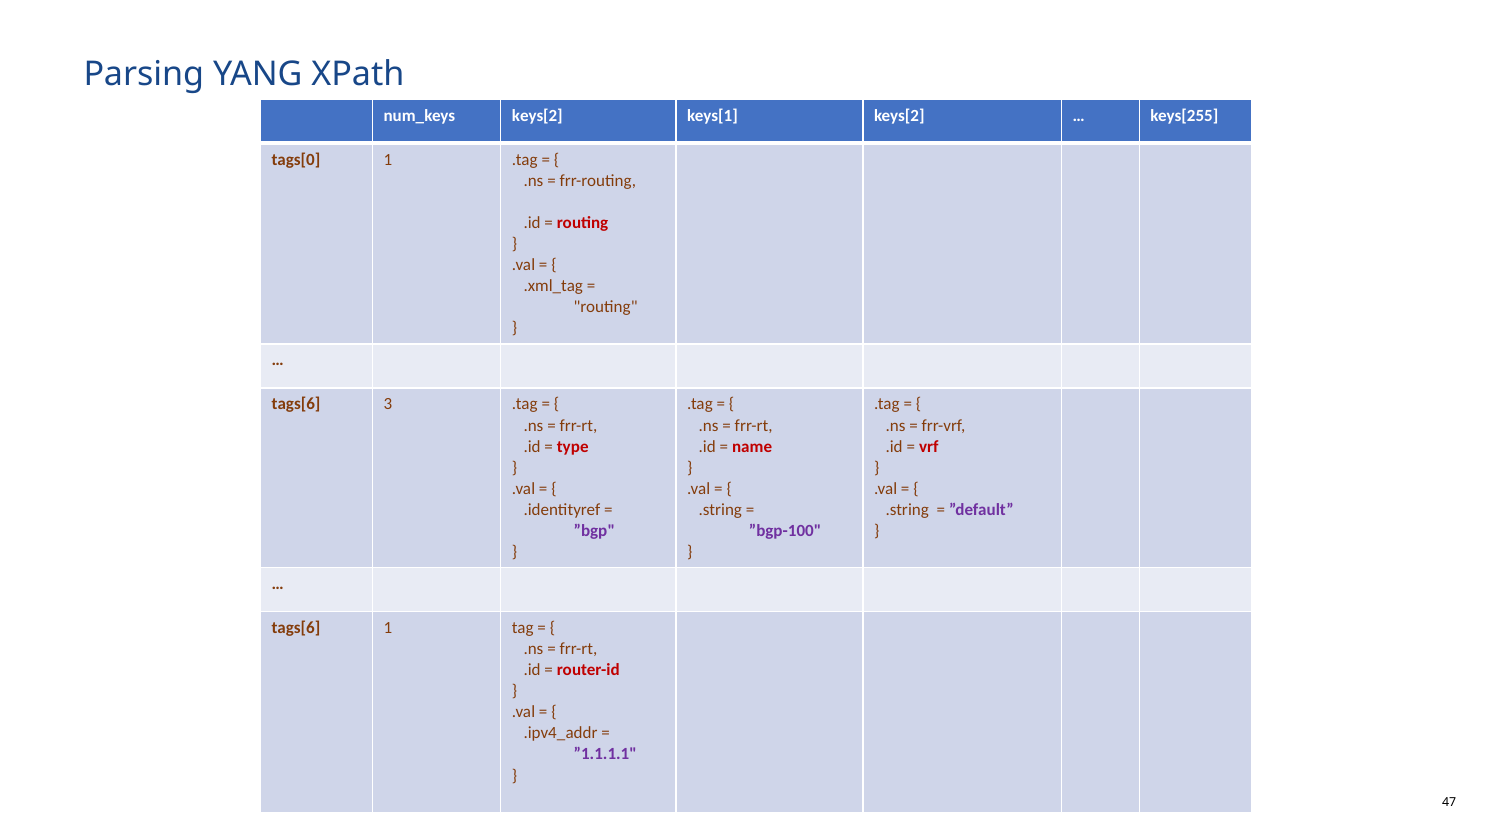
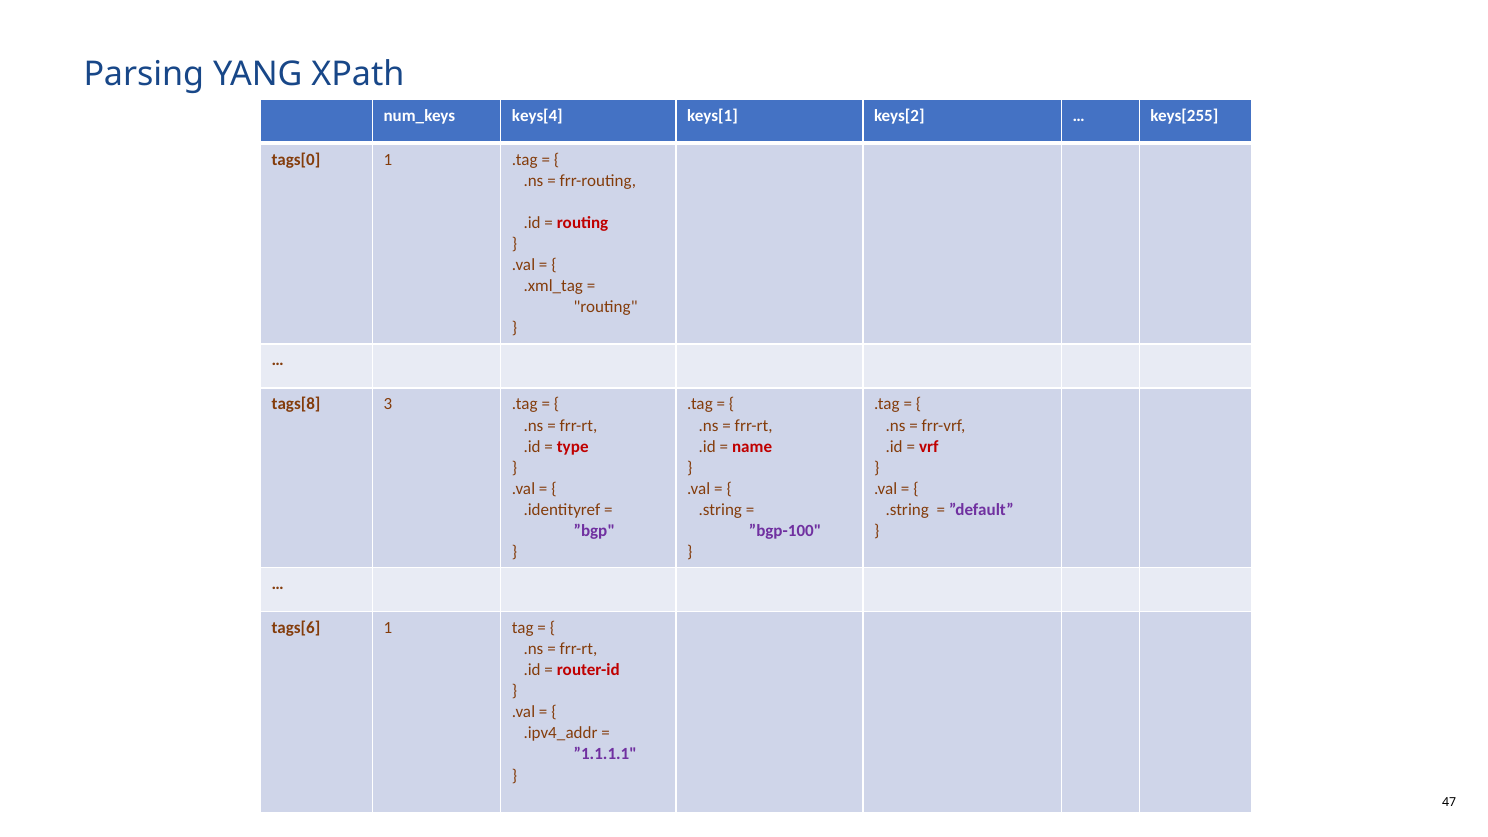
keys[2: keys[2 -> keys[4 (537, 115)
tags[6: tags[6 -> tags[8 (296, 404)
